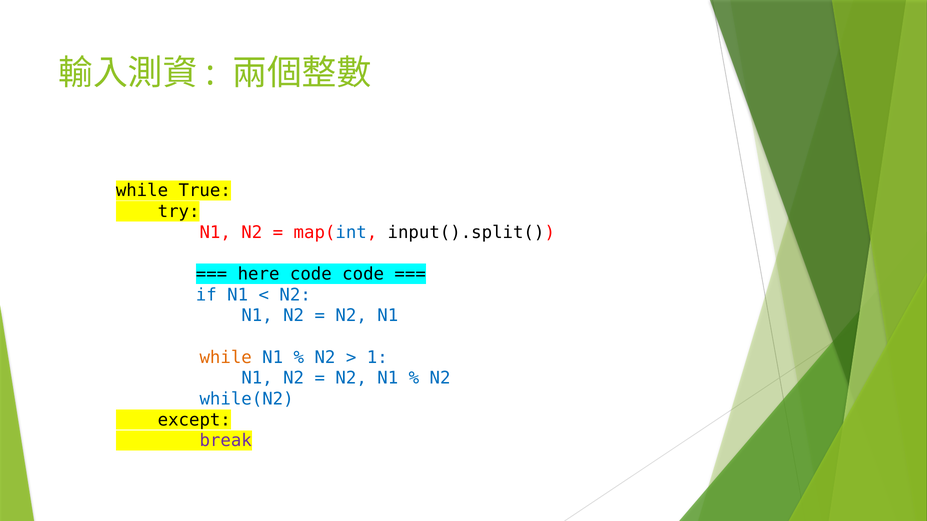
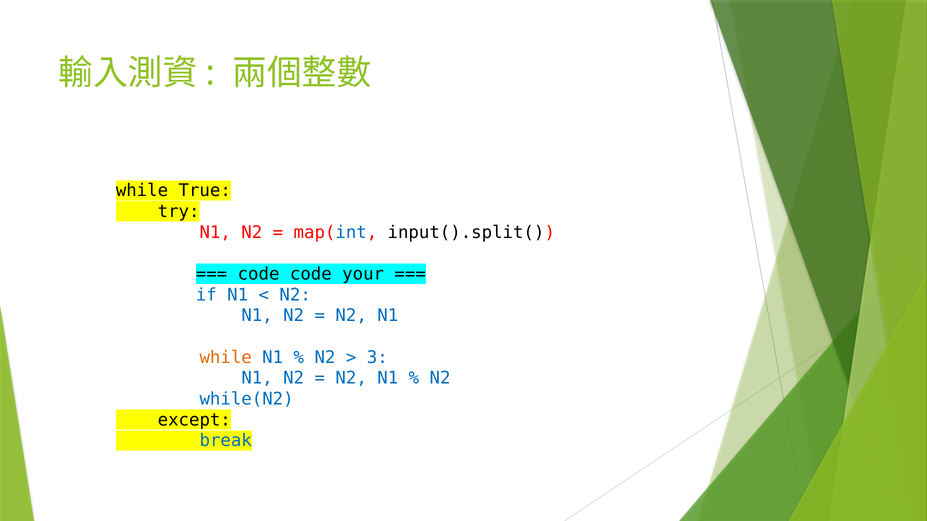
here: here -> code (259, 274)
code code: code -> your (363, 274)
1: 1 -> 3 (377, 358)
break colour: purple -> blue (226, 441)
